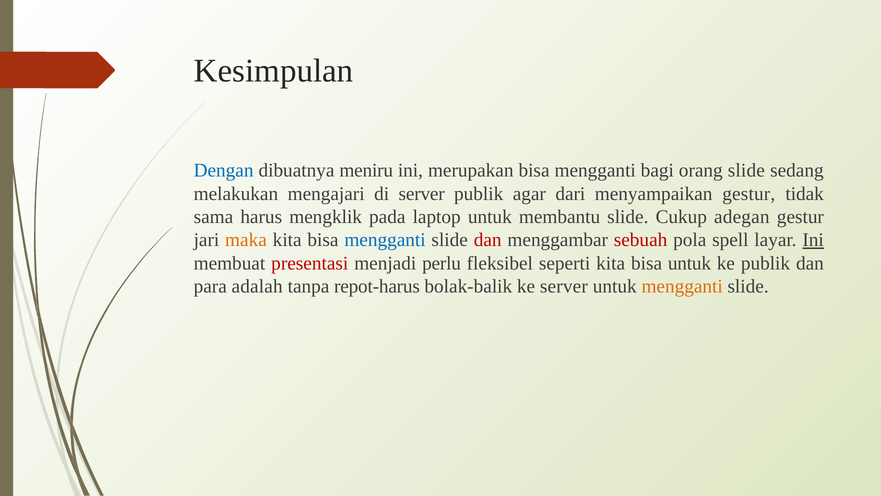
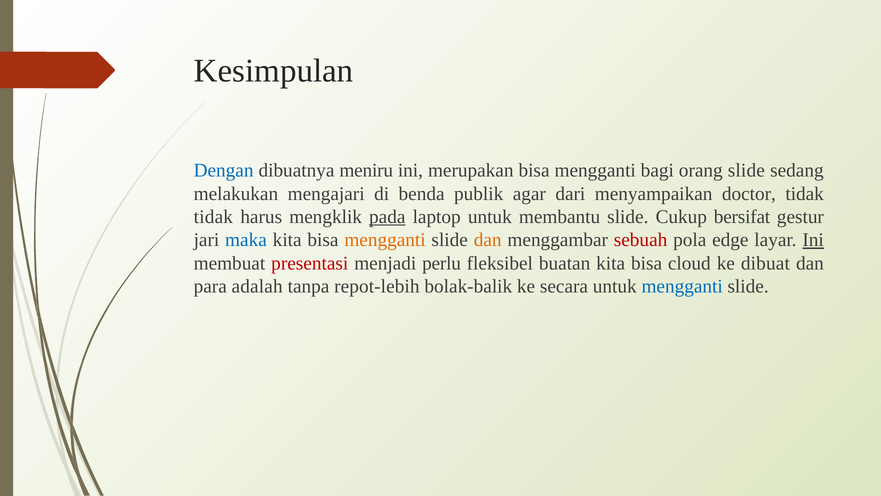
di server: server -> benda (422, 194)
menyampaikan gestur: gestur -> doctor (749, 194)
sama: sama -> tidak (213, 217)
pada underline: none -> present (387, 217)
adegan: adegan -> bersifat (742, 217)
maka colour: orange -> blue (246, 240)
mengganti colour: blue -> orange (385, 240)
dan colour: red -> orange (488, 240)
spell: spell -> edge (730, 240)
seperti: seperti -> buatan (565, 263)
bisa untuk: untuk -> cloud (689, 263)
ke publik: publik -> dibuat (765, 263)
repot-harus: repot-harus -> repot-lebih (377, 286)
ke server: server -> secara (564, 286)
mengganti colour: orange -> blue (682, 286)
